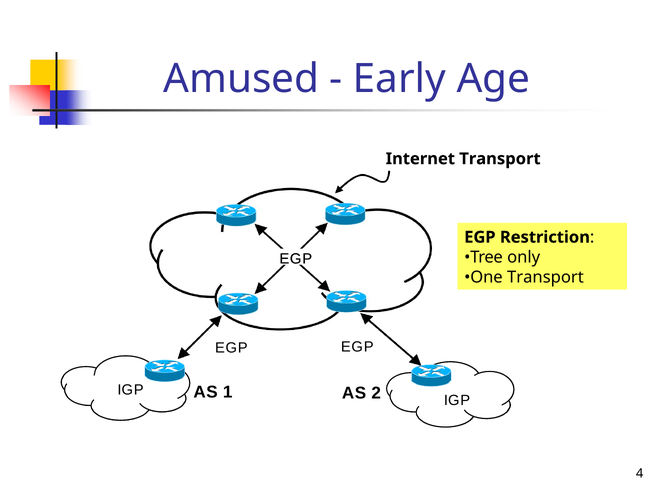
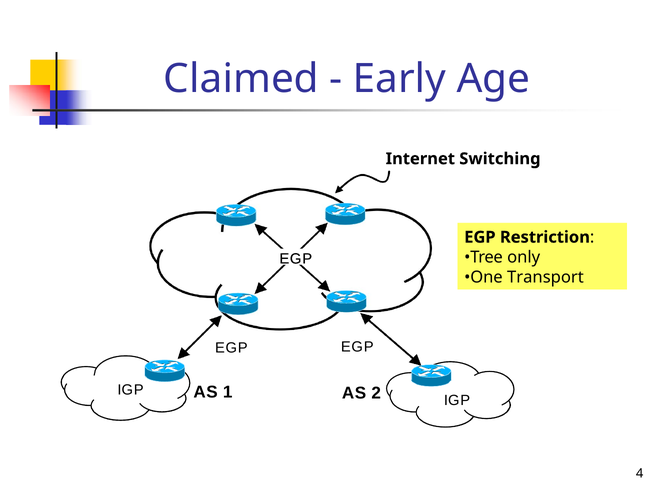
Amused: Amused -> Claimed (241, 79)
Internet Transport: Transport -> Switching (500, 159)
